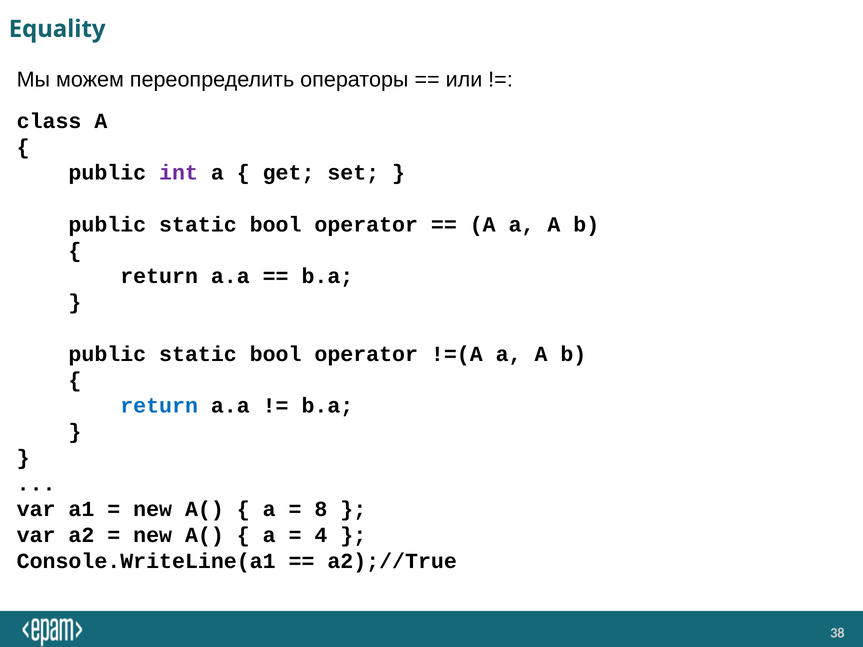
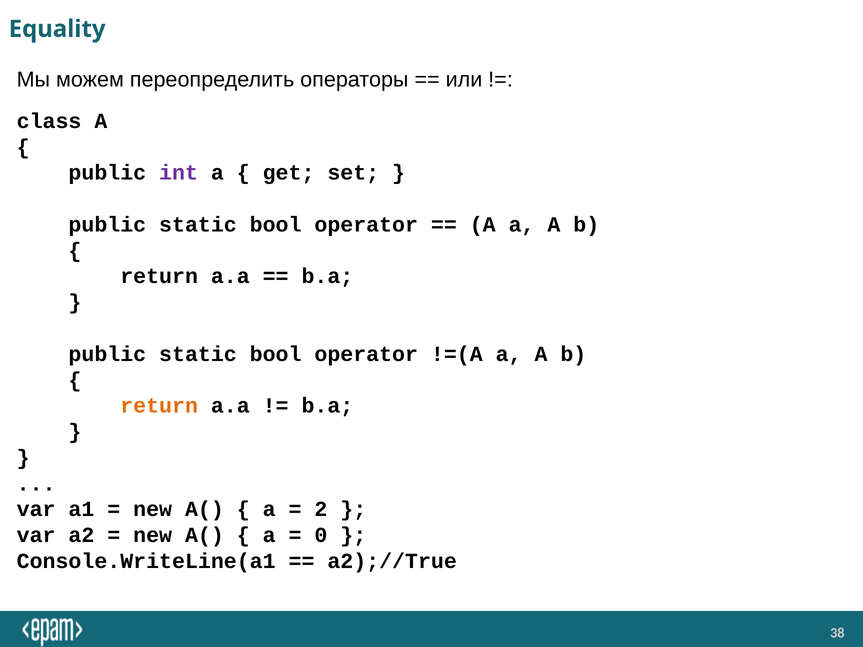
return colour: blue -> orange (159, 406)
8: 8 -> 2 (321, 509)
4: 4 -> 0 (321, 535)
